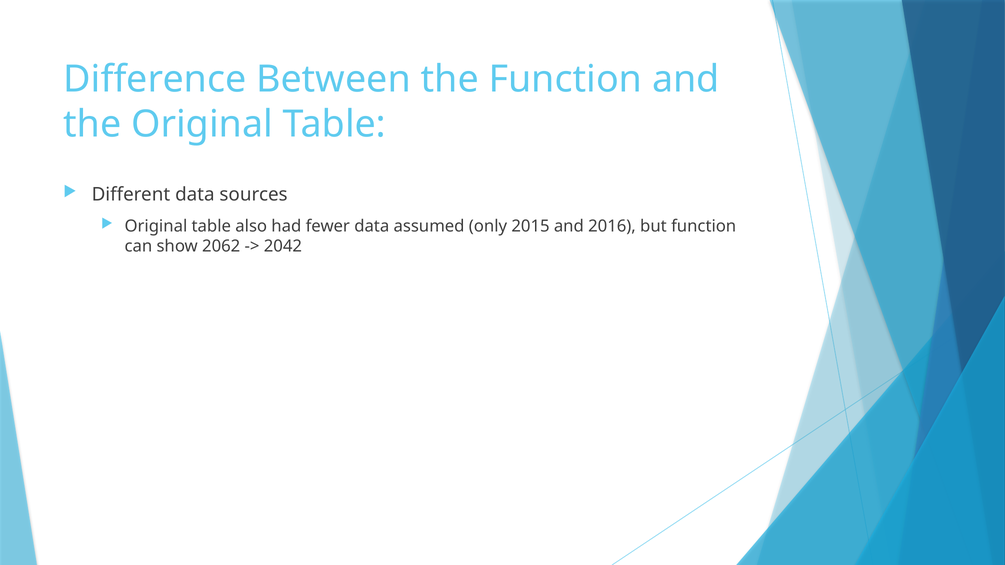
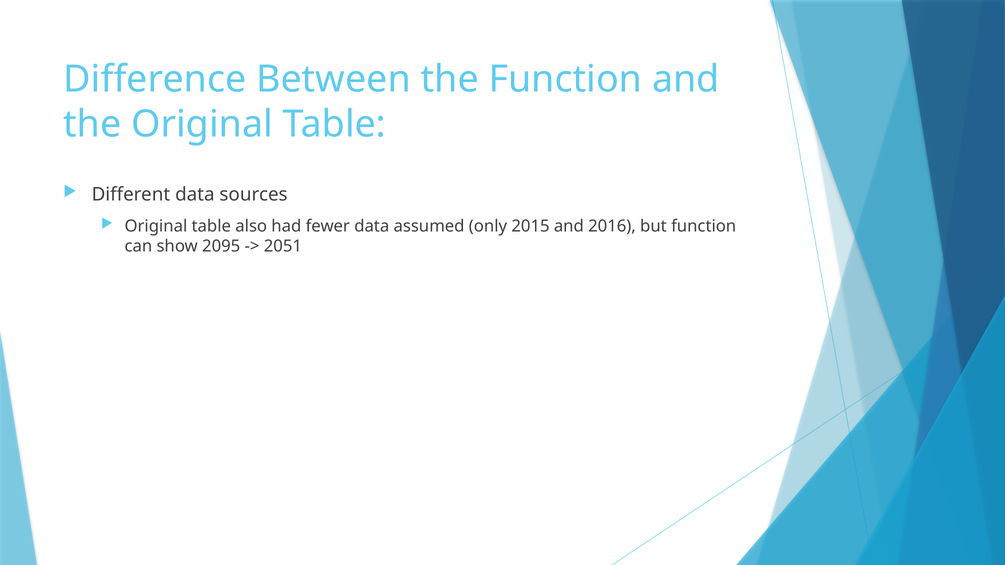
2062: 2062 -> 2095 (221, 246)
2042: 2042 -> 2051 (283, 246)
